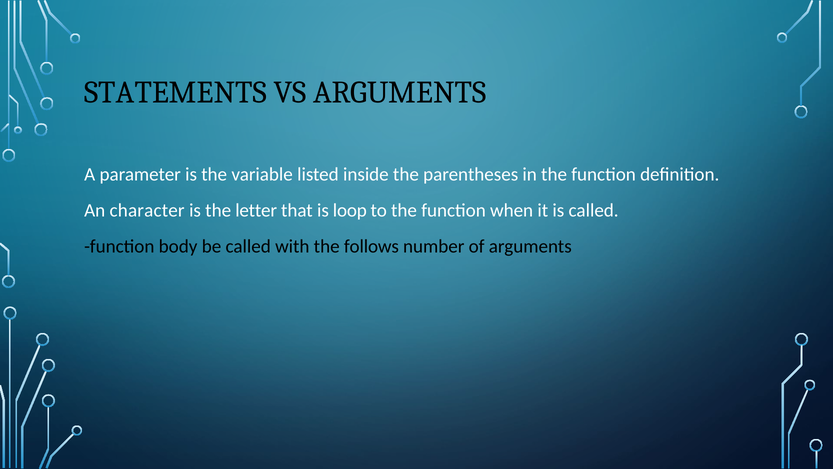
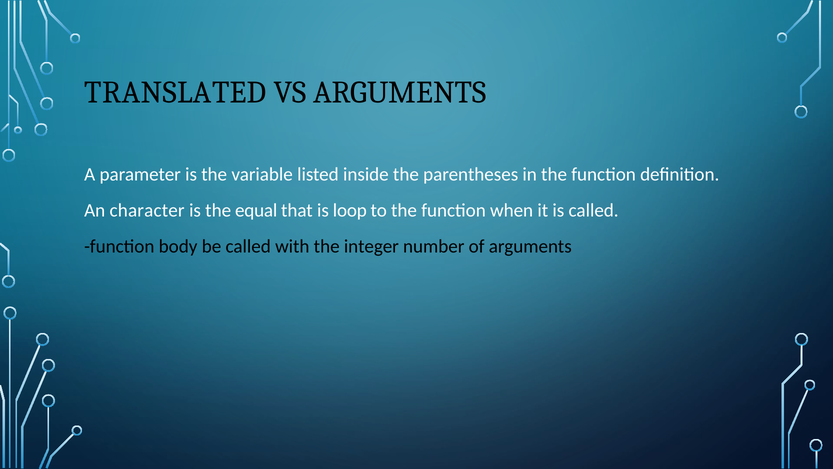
STATEMENTS: STATEMENTS -> TRANSLATED (175, 93)
letter: letter -> equal (256, 210)
follows: follows -> integer (371, 246)
